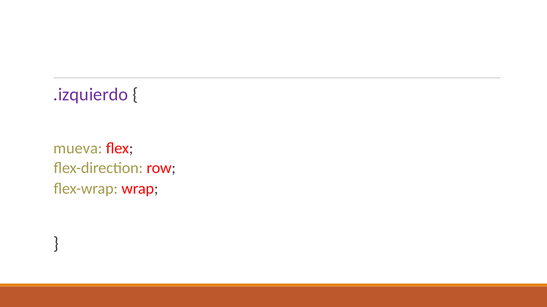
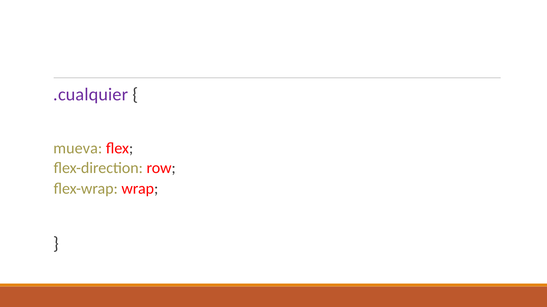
.izquierdo: .izquierdo -> .cualquier (91, 95)
